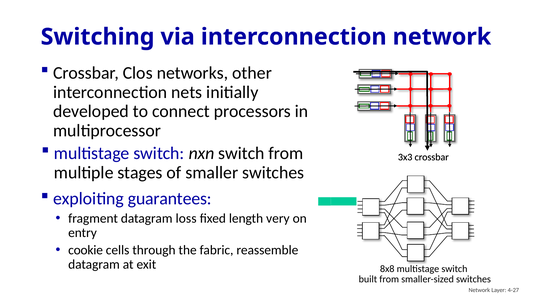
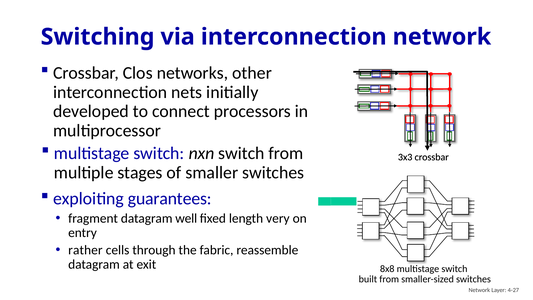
loss: loss -> well (186, 218)
cookie: cookie -> rather (85, 250)
